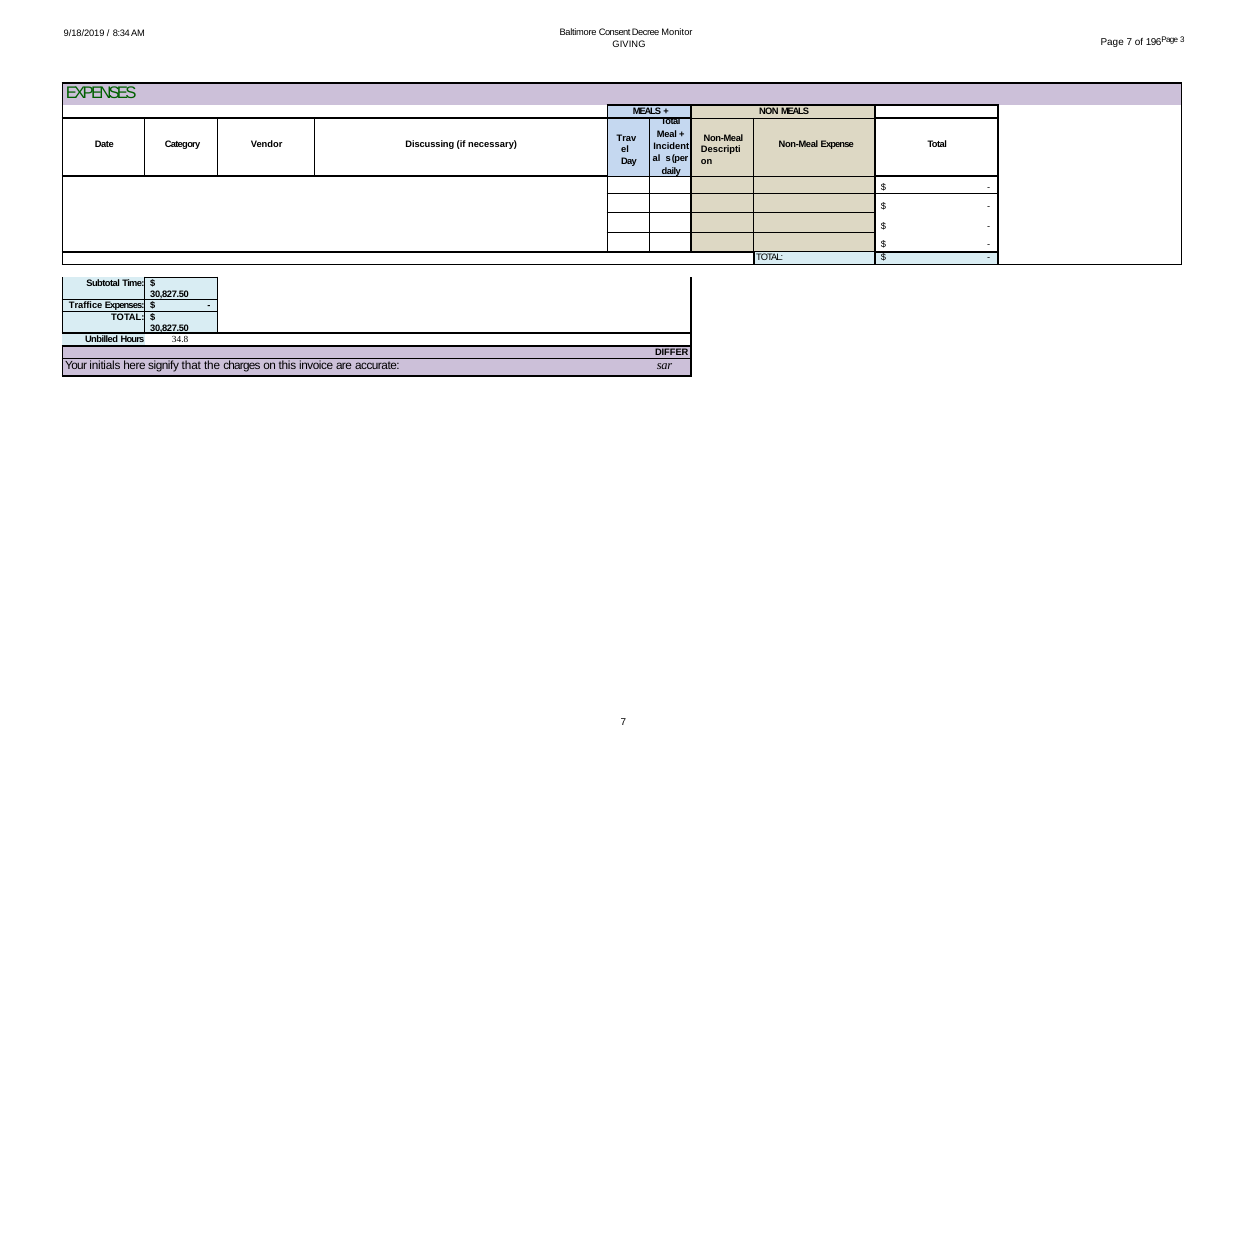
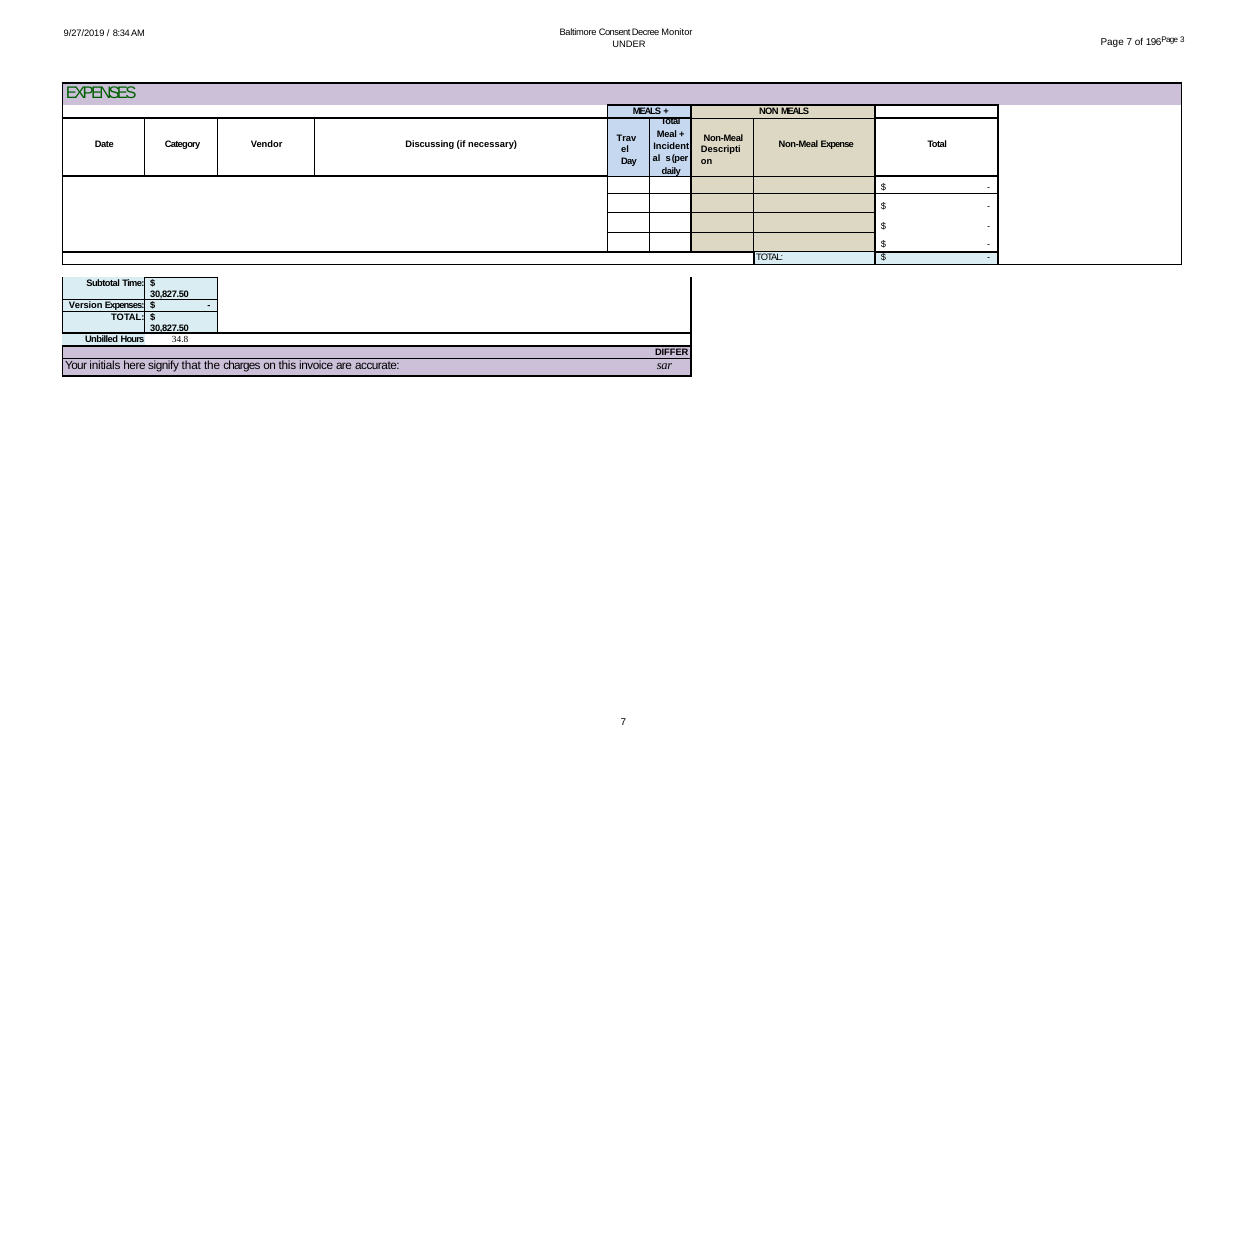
9/18/2019: 9/18/2019 -> 9/27/2019 (84, 34)
GIVING: GIVING -> UNDER (629, 45)
Traffice: Traffice -> Version (86, 305)
